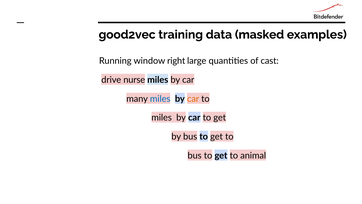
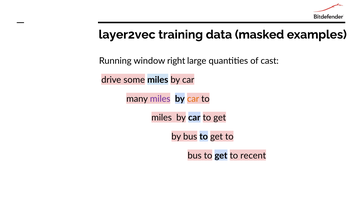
good2vec: good2vec -> layer2vec (127, 35)
nurse: nurse -> some (134, 80)
miles colour: blue -> purple (160, 99)
animal: animal -> recent (253, 155)
